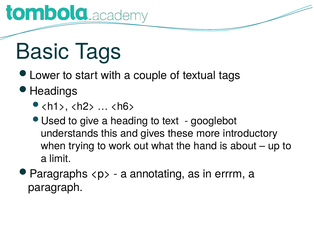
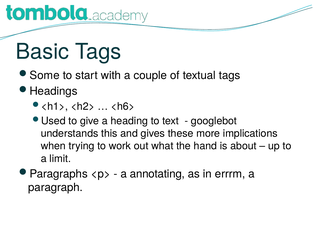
Lower: Lower -> Some (45, 76)
introductory: introductory -> implications (250, 134)
